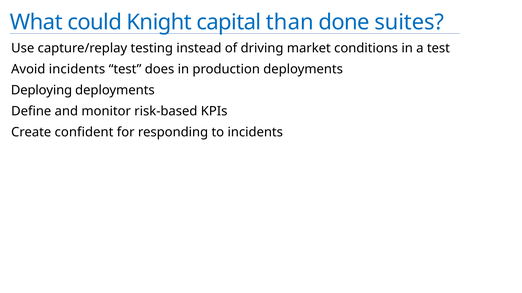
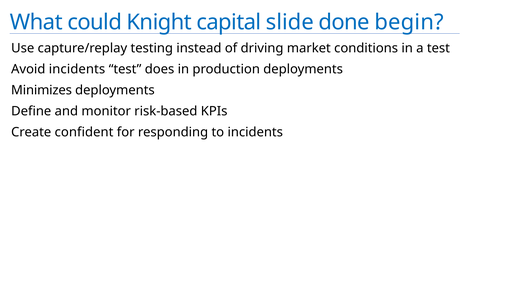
than: than -> slide (290, 22)
suites: suites -> begin (409, 22)
Deploying: Deploying -> Minimizes (42, 90)
